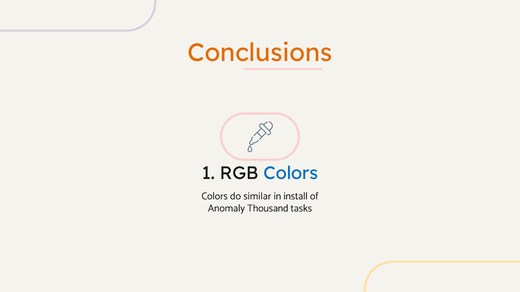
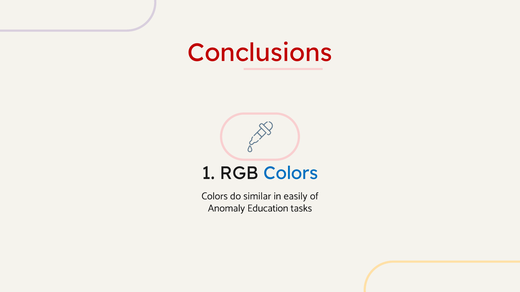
Conclusions colour: orange -> red (260, 53)
install: install -> easily (295, 196)
Thousand: Thousand -> Education (268, 209)
